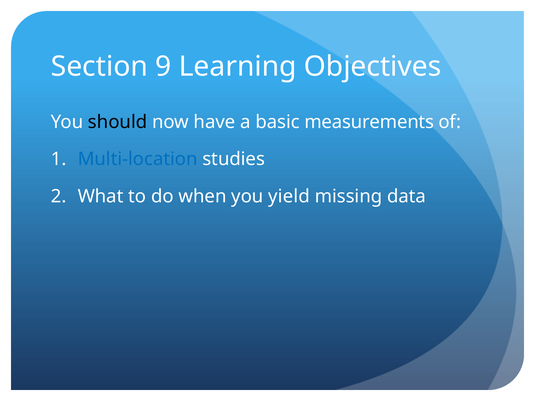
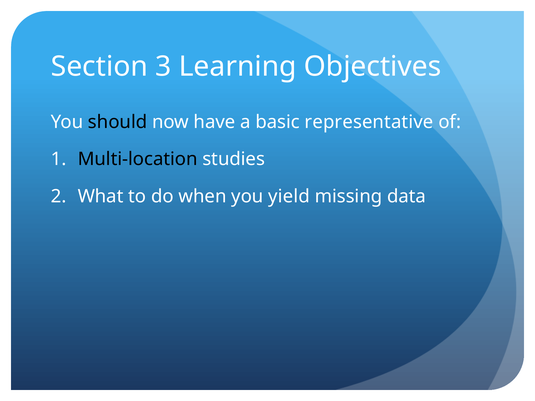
9: 9 -> 3 (163, 66)
measurements: measurements -> representative (369, 122)
Multi-location colour: blue -> black (138, 159)
